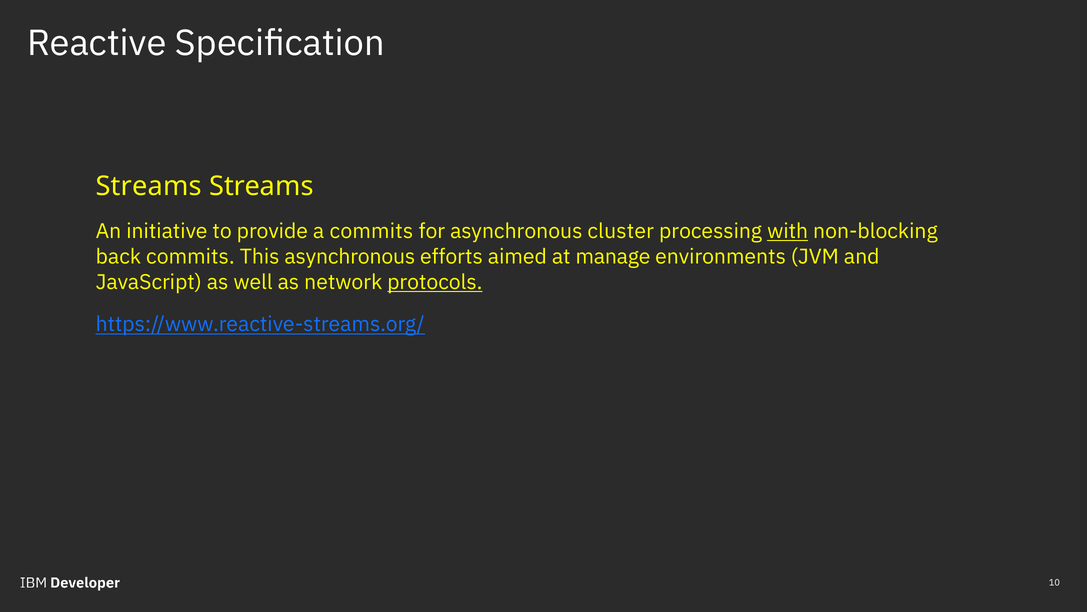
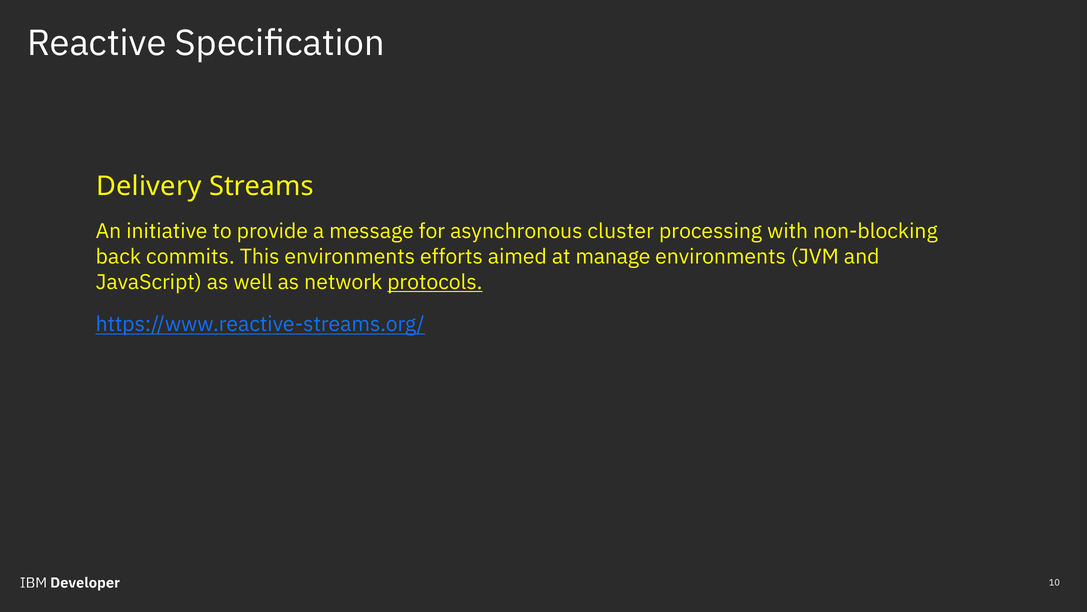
Streams: Streams -> Delivery (149, 186)
a commits: commits -> message (372, 231)
with underline: present -> none (788, 231)
This asynchronous: asynchronous -> environments (350, 257)
